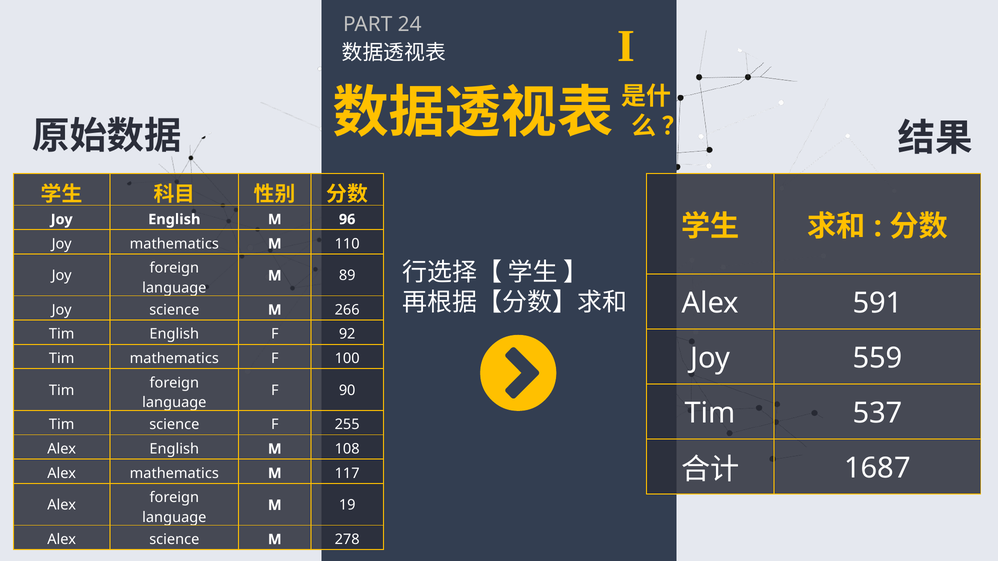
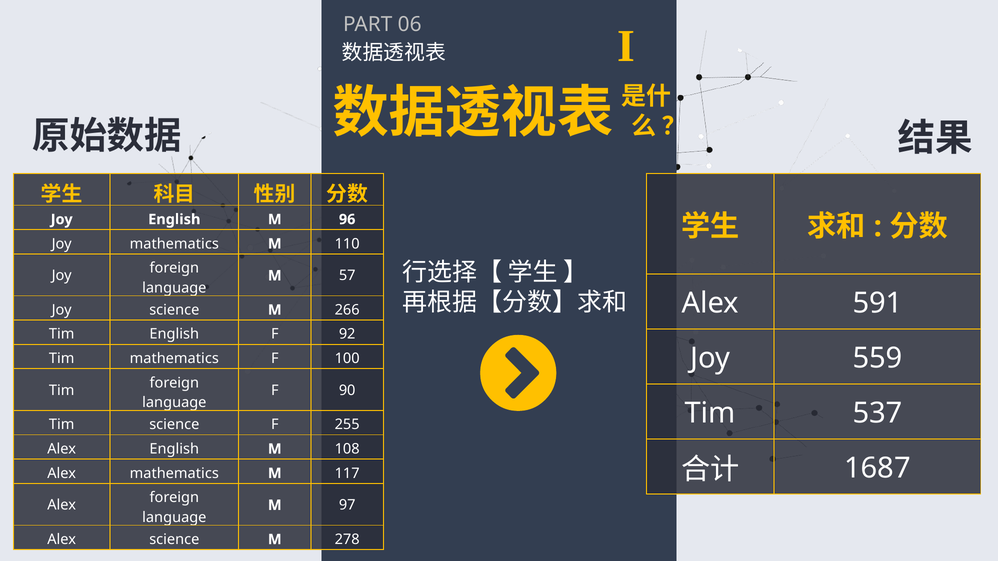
24: 24 -> 06 (410, 24)
89: 89 -> 57 (347, 276)
19: 19 -> 97 (347, 506)
